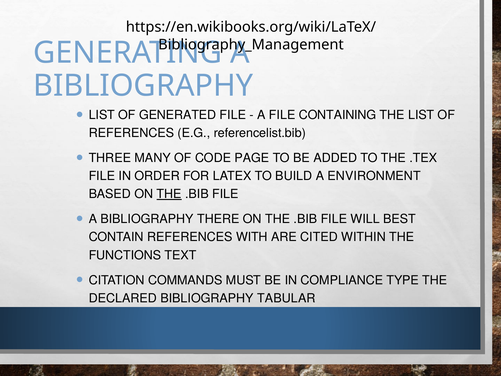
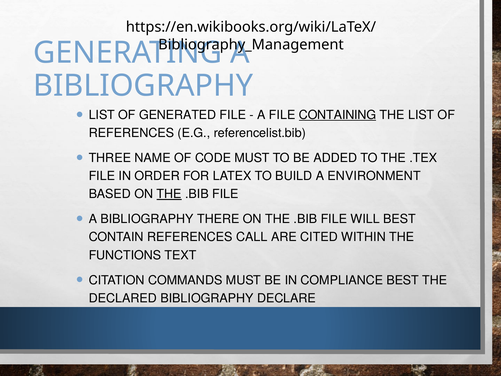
CONTAINING underline: none -> present (338, 115)
MANY: MANY -> NAME (153, 158)
CODE PAGE: PAGE -> MUST (252, 158)
WITH: WITH -> CALL (252, 237)
COMPLIANCE TYPE: TYPE -> BEST (403, 280)
TABULAR: TABULAR -> DECLARE (286, 298)
